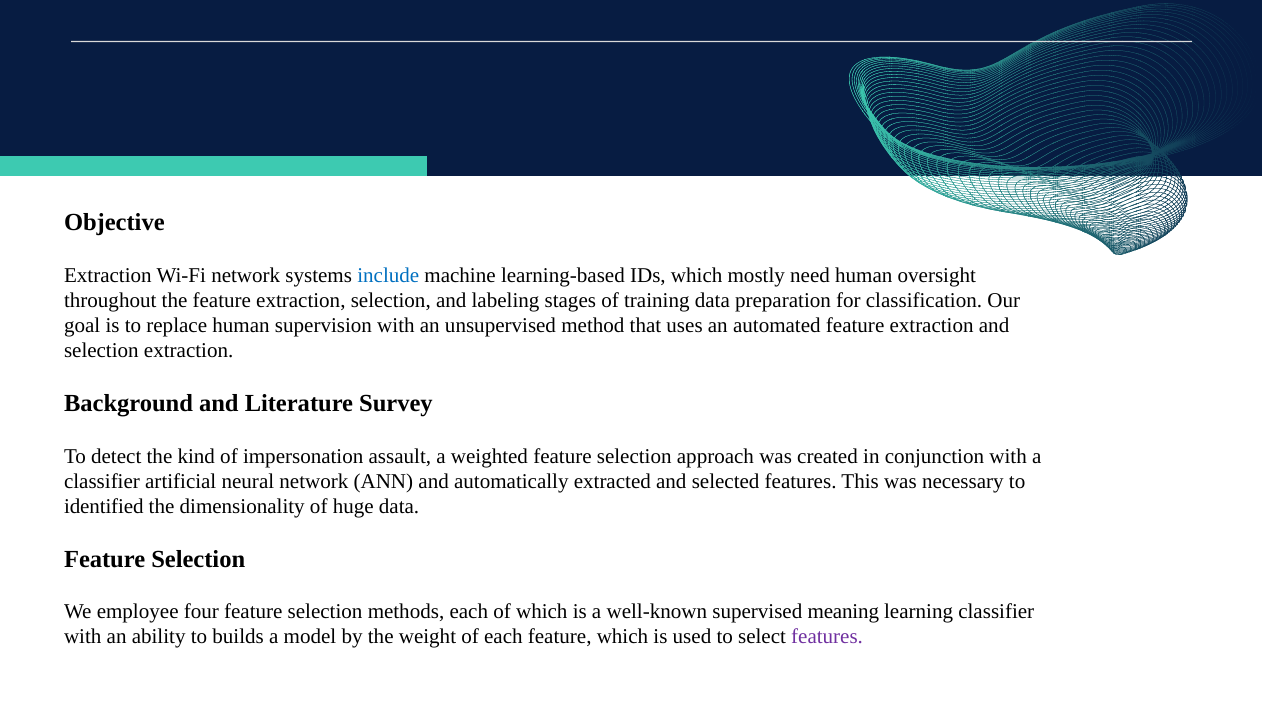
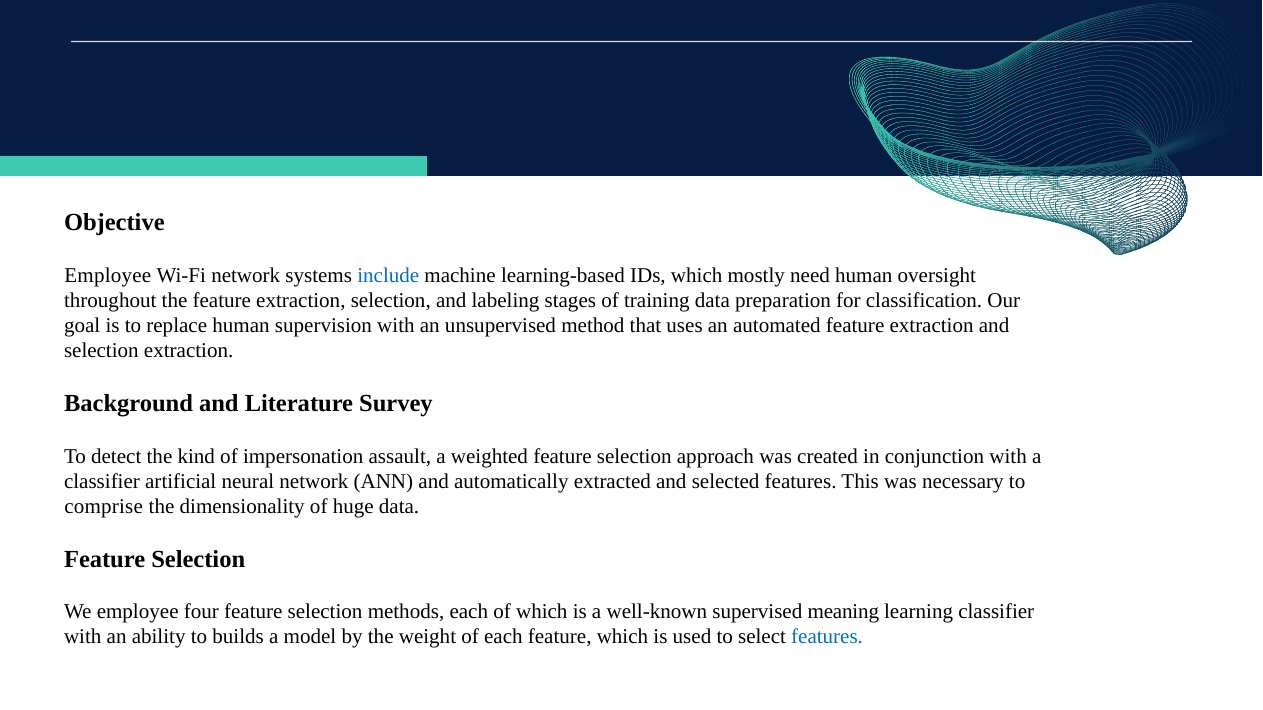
Extraction: Extraction -> Employee (108, 275)
identified: identified -> comprise (104, 507)
features colour: purple -> blue (827, 637)
